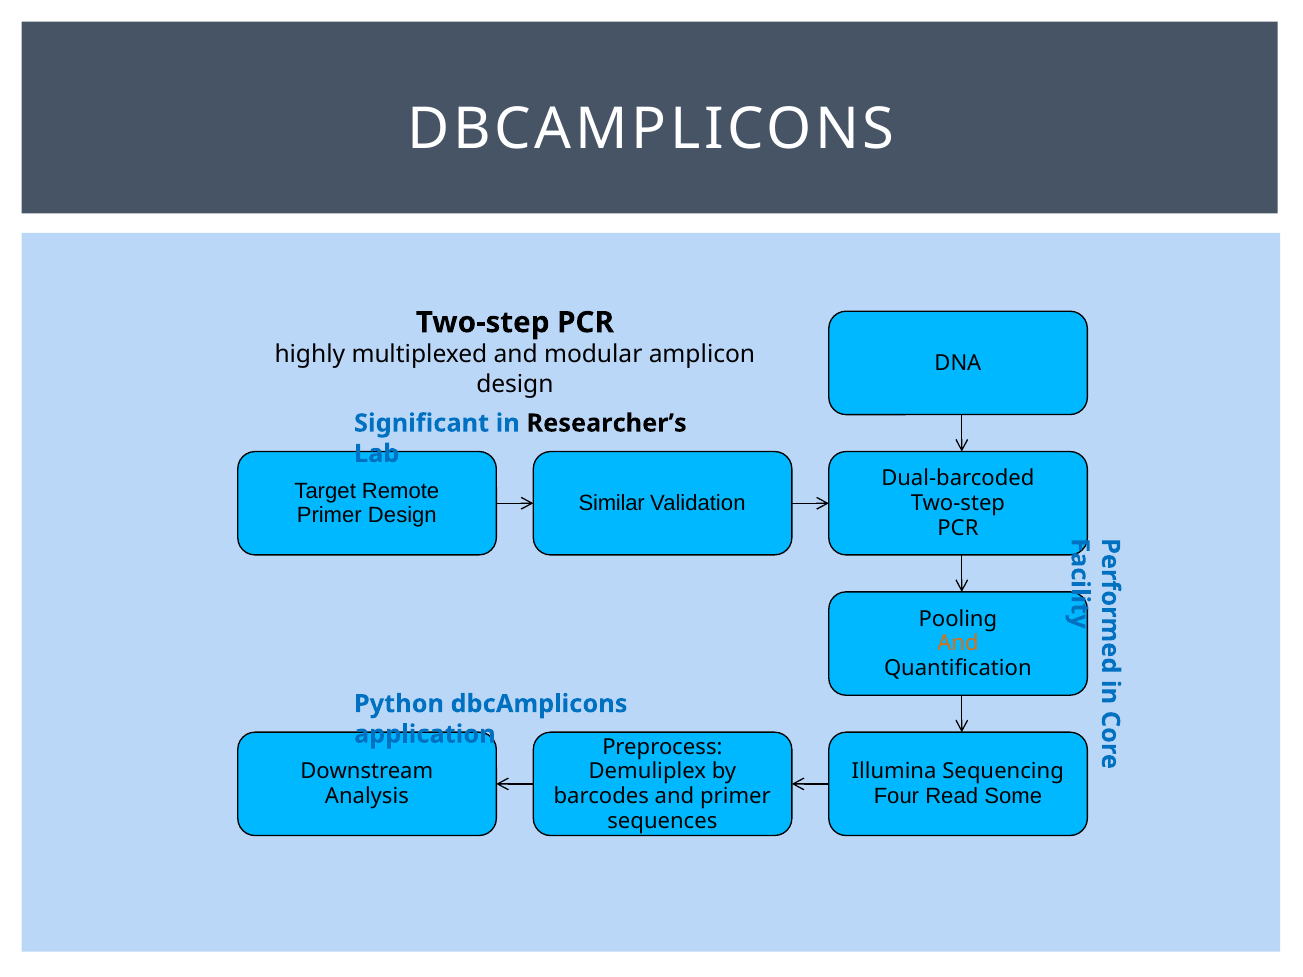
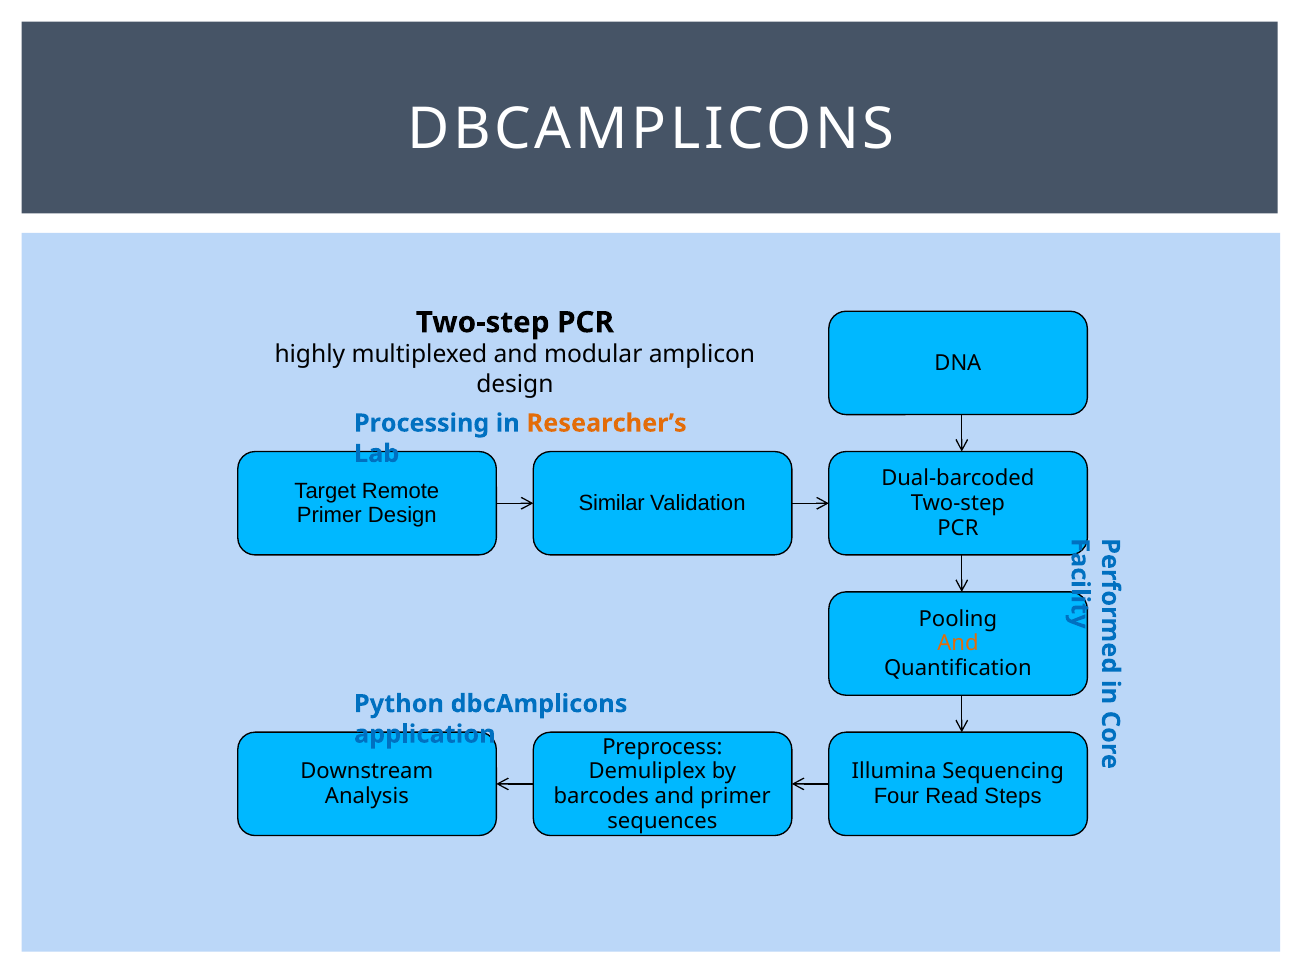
Significant: Significant -> Processing (422, 423)
Researcher’s colour: black -> orange (607, 423)
Some: Some -> Steps (1013, 796)
